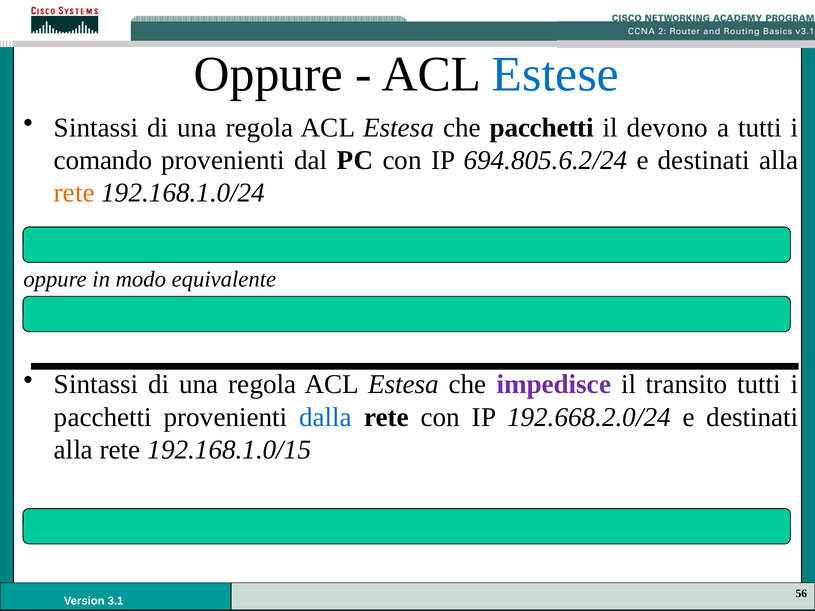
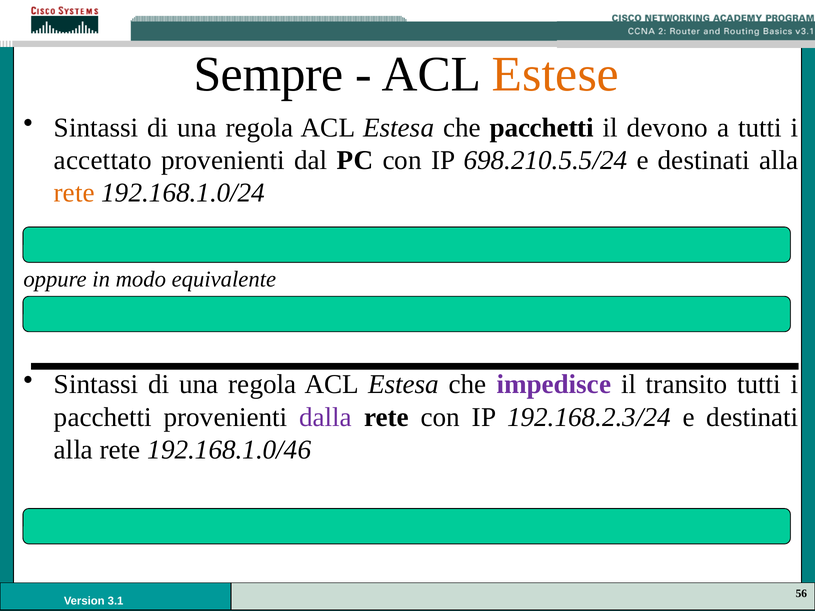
Oppure: Oppure -> Sempre (269, 74)
Estese colour: blue -> orange (555, 74)
comando: comando -> accettato (103, 160)
694.805.6.2/24: 694.805.6.2/24 -> 698.210.5.5/24 (545, 160)
dalla colour: blue -> purple (326, 417)
192.668.2.0/24: 192.668.2.0/24 -> 192.168.2.3/24 (589, 417)
192.168.1.0/15: 192.168.1.0/15 -> 192.168.1.0/46 (229, 450)
